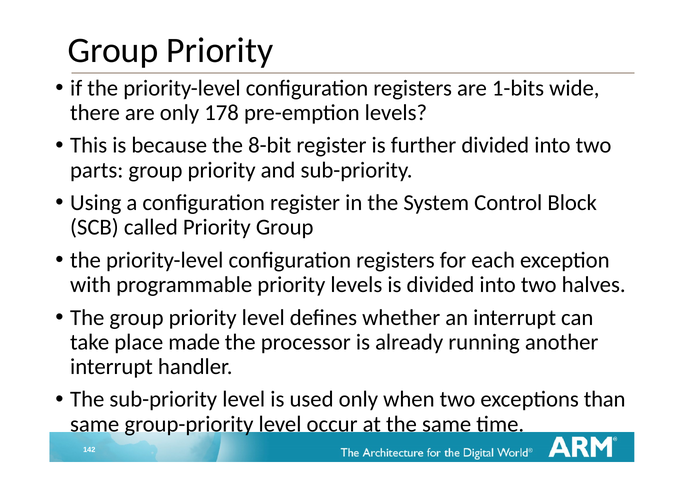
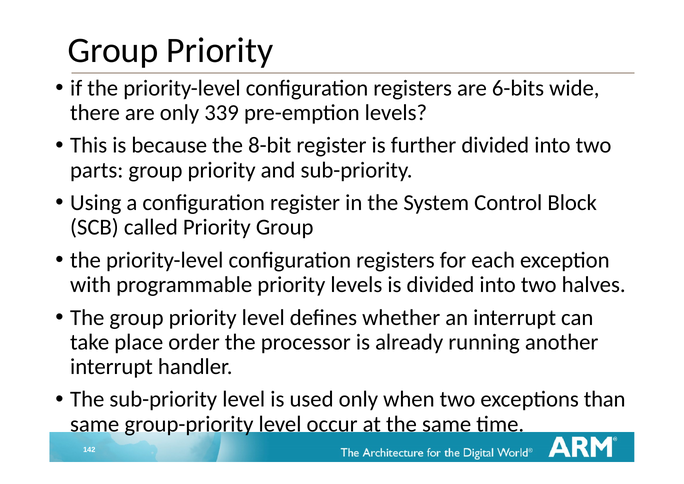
1-bits: 1-bits -> 6-bits (518, 88)
178: 178 -> 339 (222, 113)
made: made -> order (194, 342)
